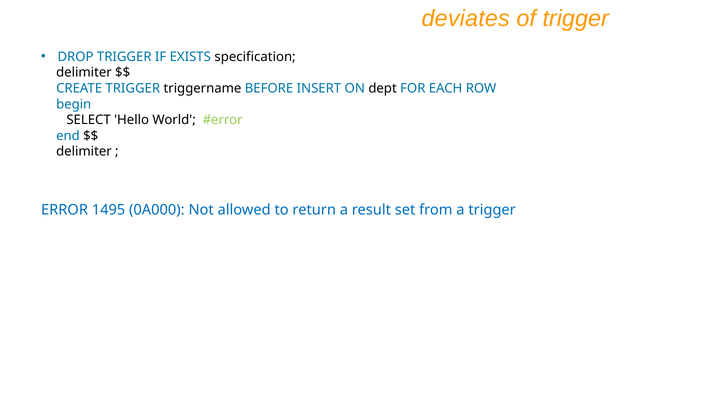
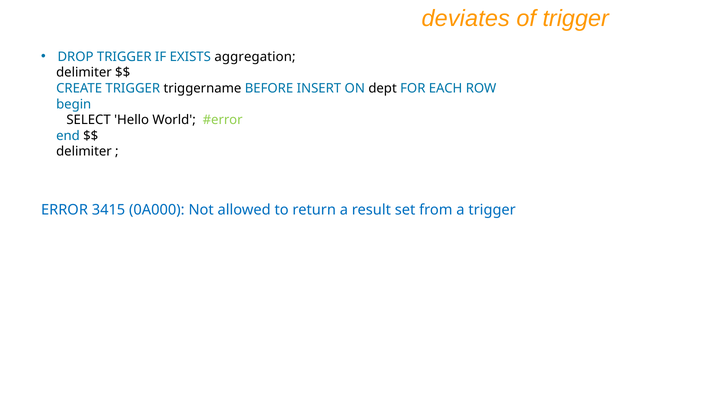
specification: specification -> aggregation (255, 57)
1495: 1495 -> 3415 (109, 210)
